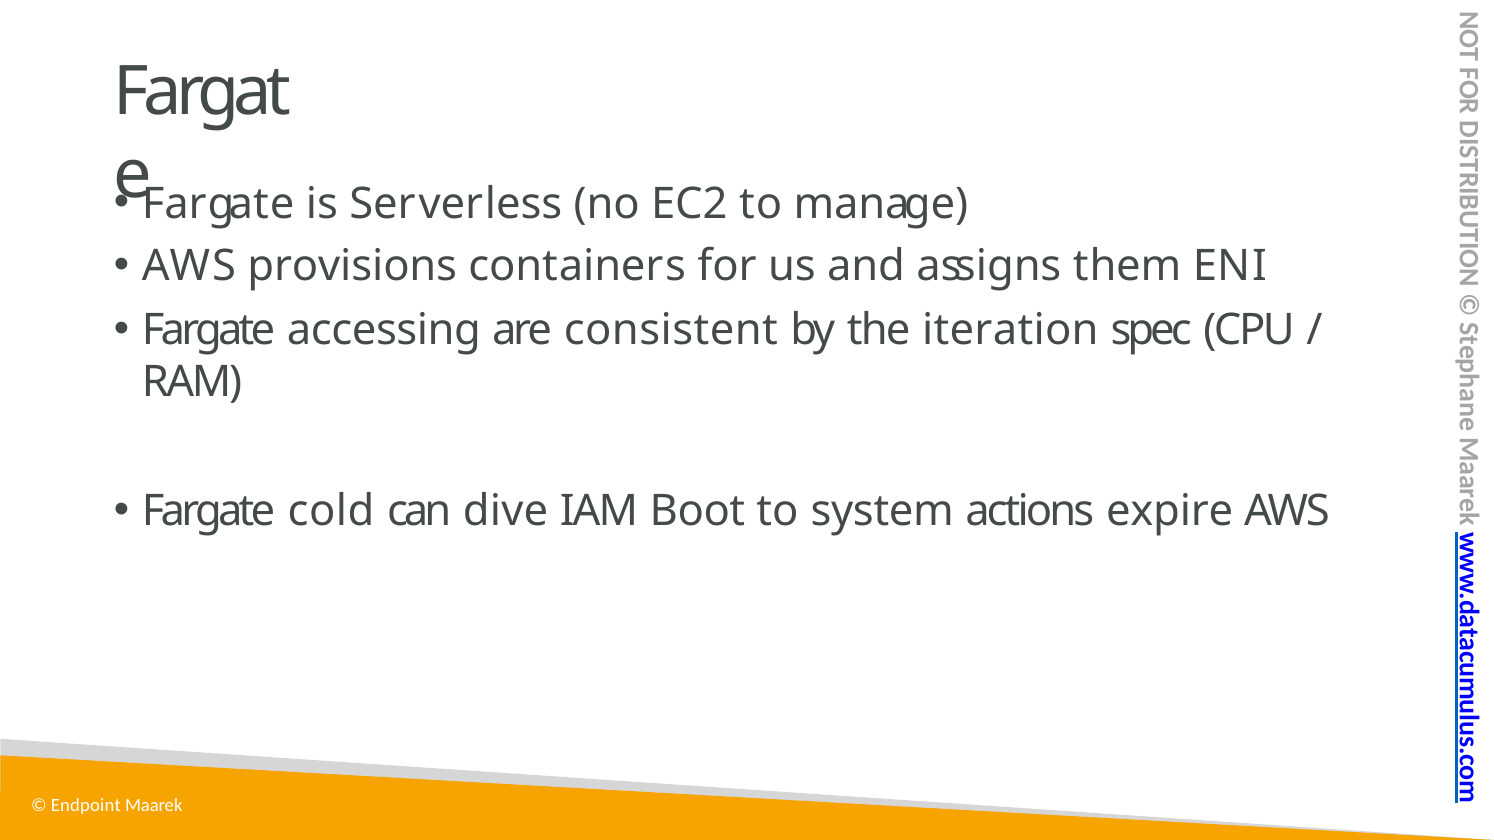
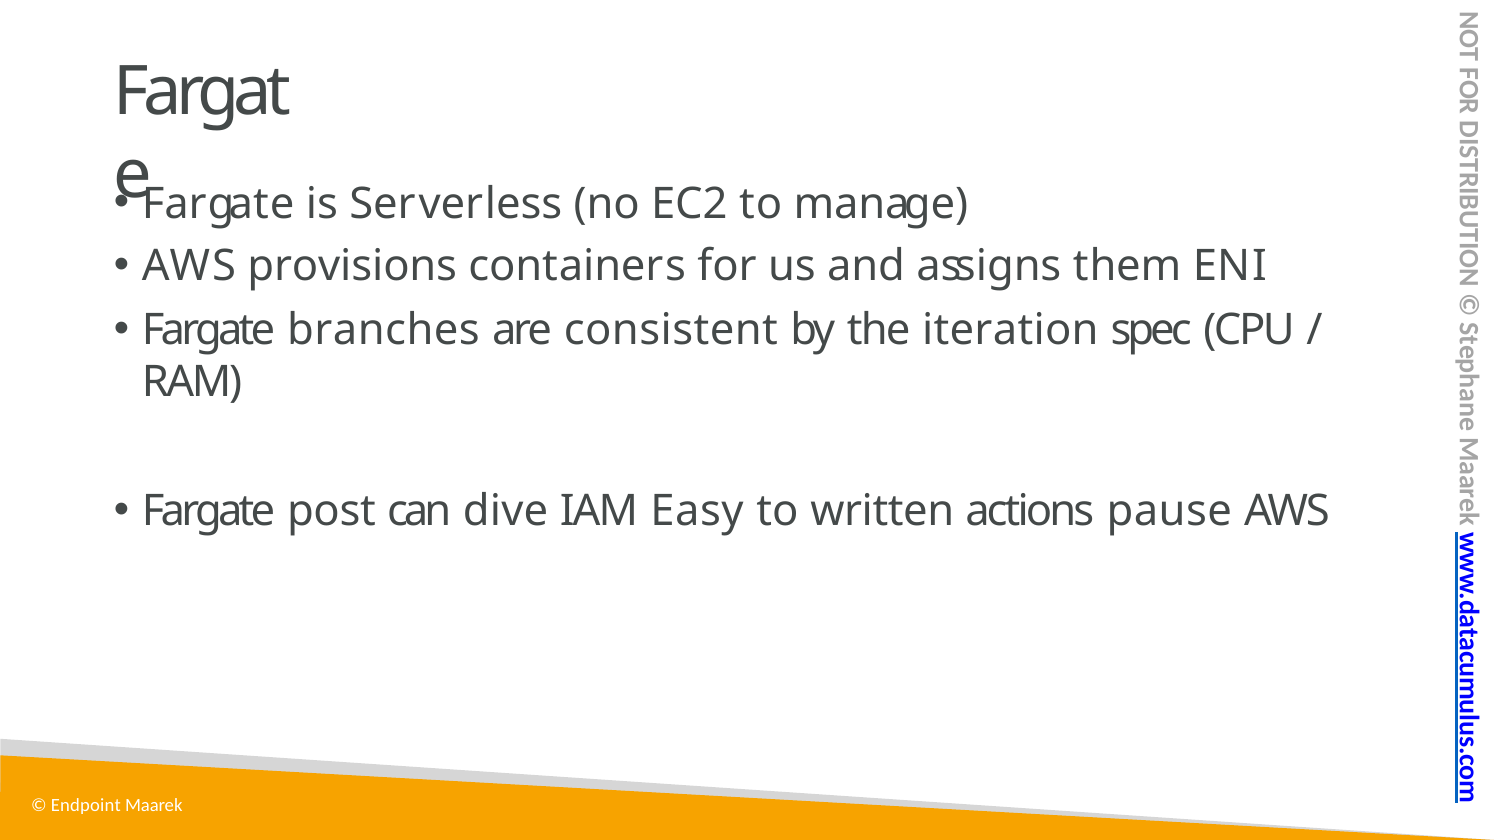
accessing: accessing -> branches (383, 330)
cold: cold -> post (331, 511)
Boot: Boot -> Easy (697, 511)
system: system -> written (882, 511)
expire: expire -> pause (1169, 511)
